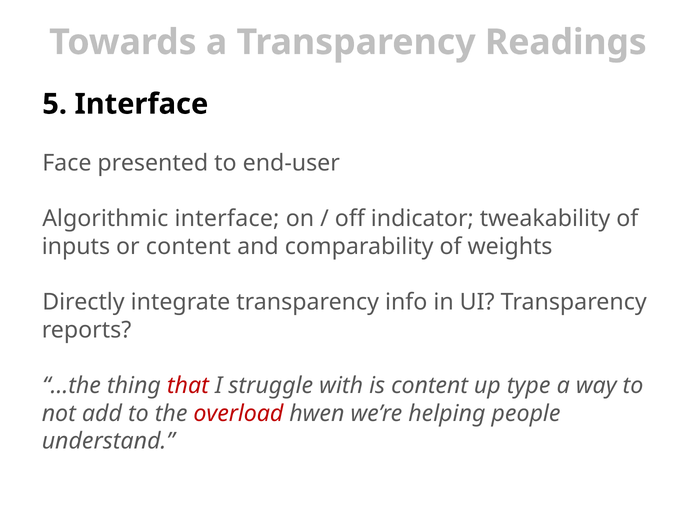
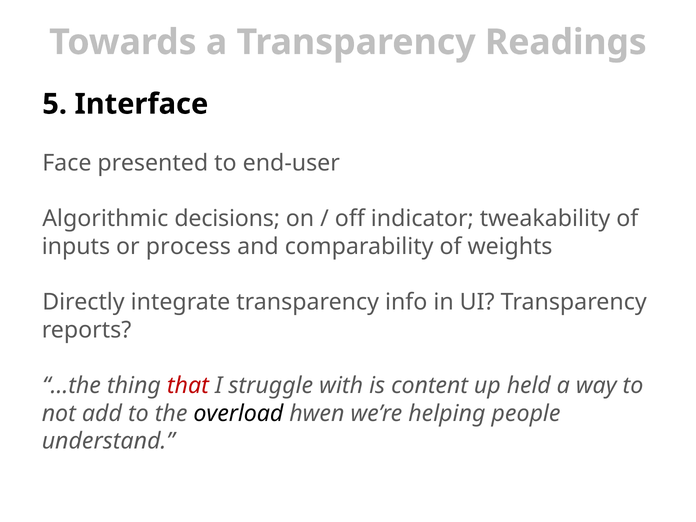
Algorithmic interface: interface -> decisions (227, 219)
or content: content -> process (188, 246)
type: type -> held (529, 386)
overload colour: red -> black (238, 413)
